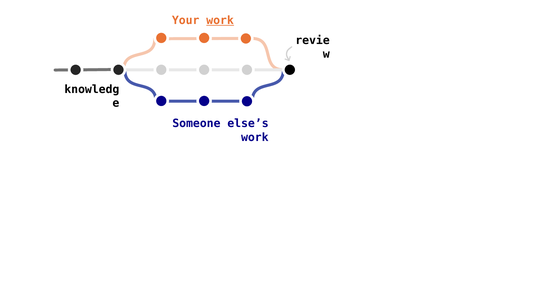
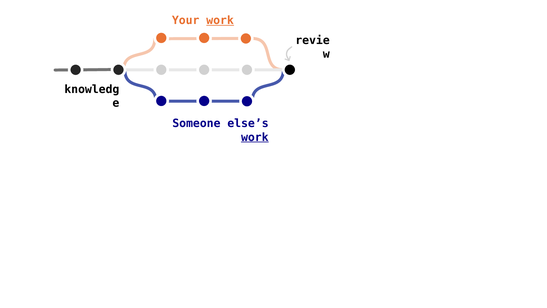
work underline: none -> present (255, 137)
